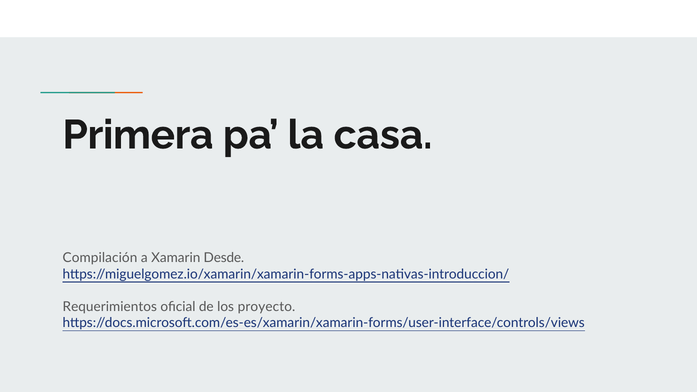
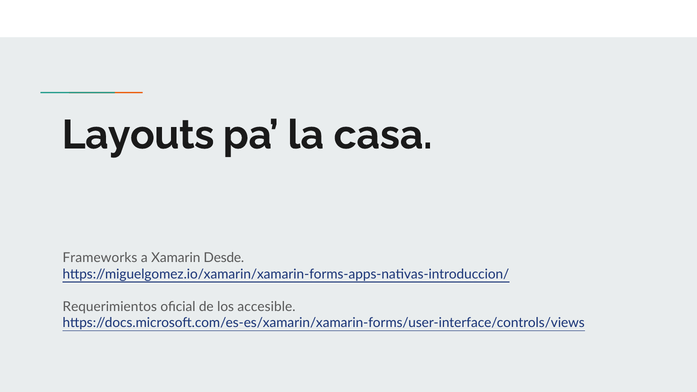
Primera: Primera -> Layouts (138, 135)
Compilación: Compilación -> Frameworks (100, 258)
proyecto: proyecto -> accesible (267, 307)
